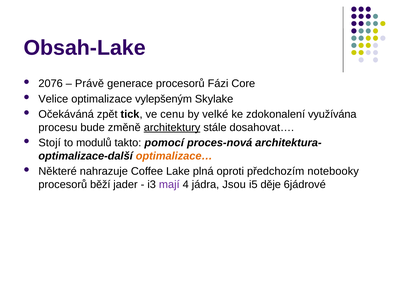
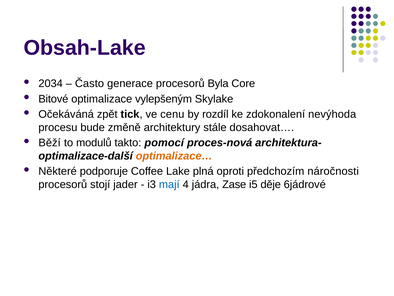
2076: 2076 -> 2034 (51, 83)
Právě: Právě -> Často (89, 83)
Fázi: Fázi -> Byla (218, 83)
Velice: Velice -> Bitové (53, 99)
velké: velké -> rozdíl (215, 114)
využívána: využívána -> nevýhoda (332, 114)
architektury underline: present -> none (172, 127)
Stojí: Stojí -> Běží (50, 143)
nahrazuje: nahrazuje -> podporuje (104, 171)
notebooky: notebooky -> náročnosti (333, 171)
běží: běží -> stojí (100, 184)
mají colour: purple -> blue (169, 184)
Jsou: Jsou -> Zase (234, 184)
